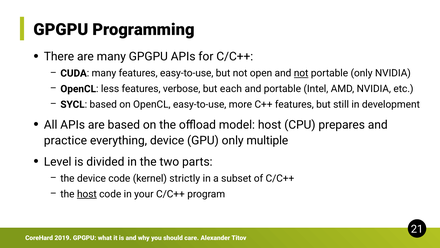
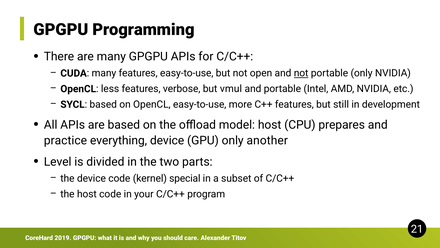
each: each -> vmul (231, 89)
multiple: multiple -> another (267, 140)
strictly: strictly -> special (185, 178)
host underline: present -> none (87, 194)
